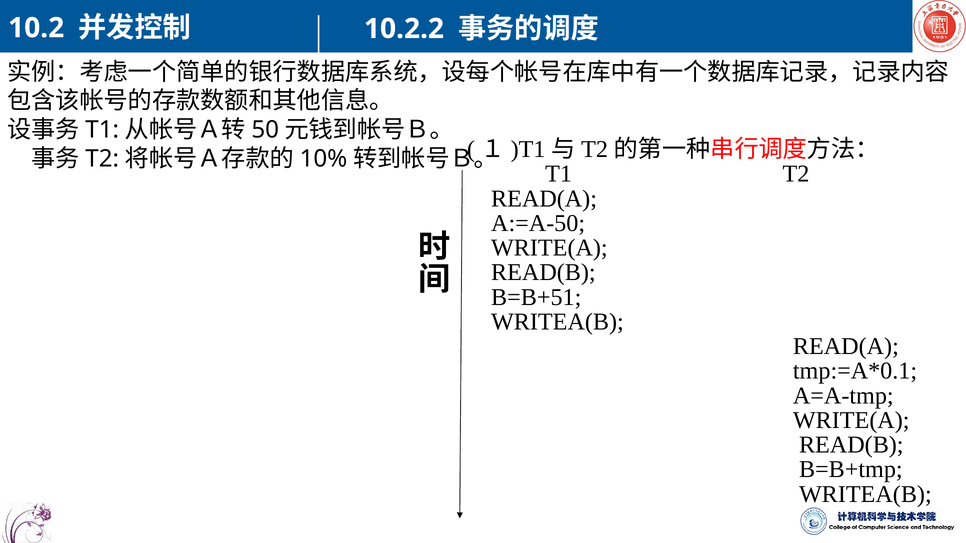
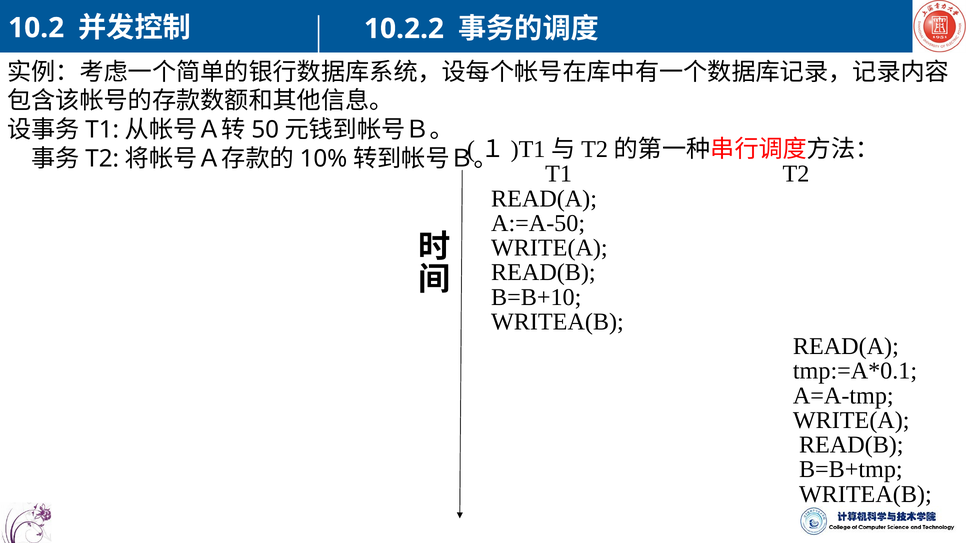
B=B+51: B=B+51 -> B=B+10 (536, 297)
